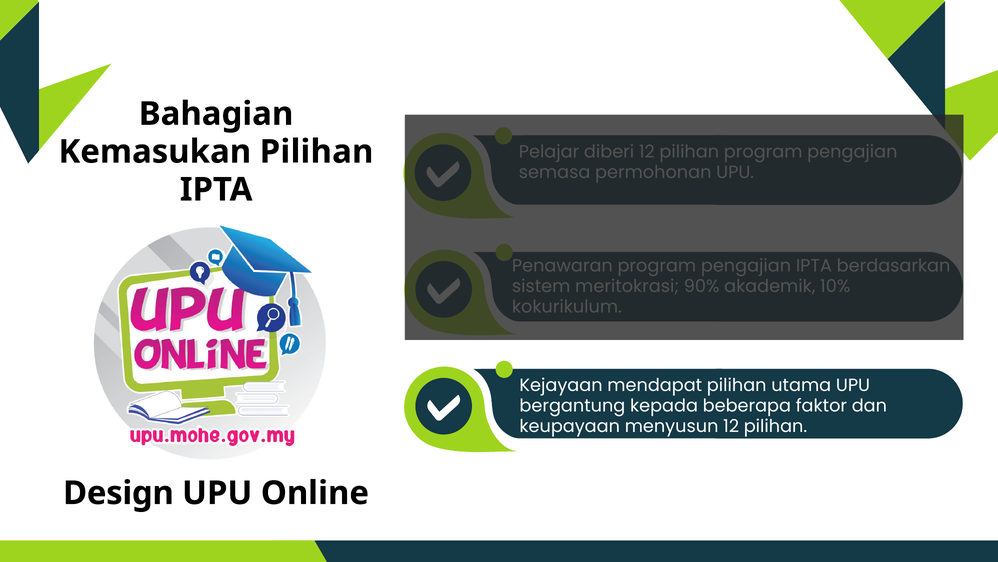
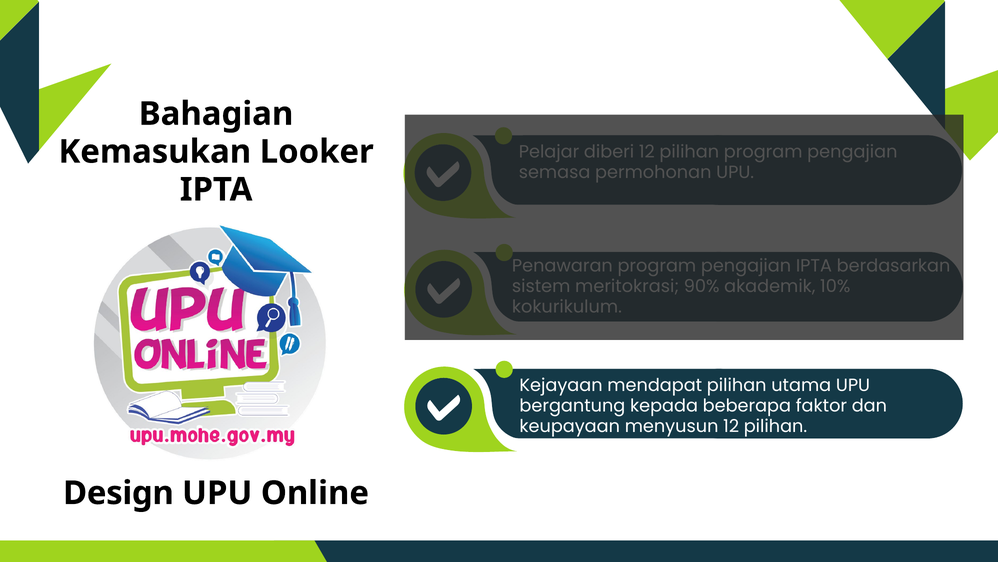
Kemasukan Pilihan: Pilihan -> Looker (317, 152)
